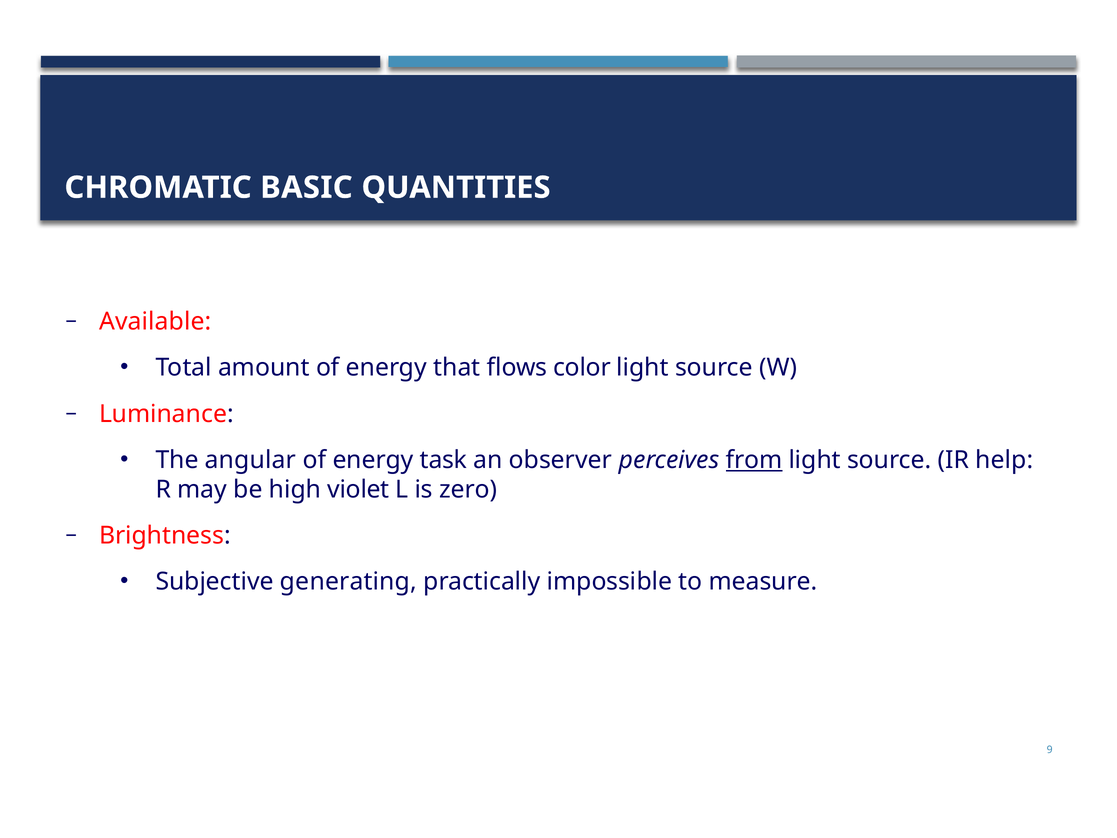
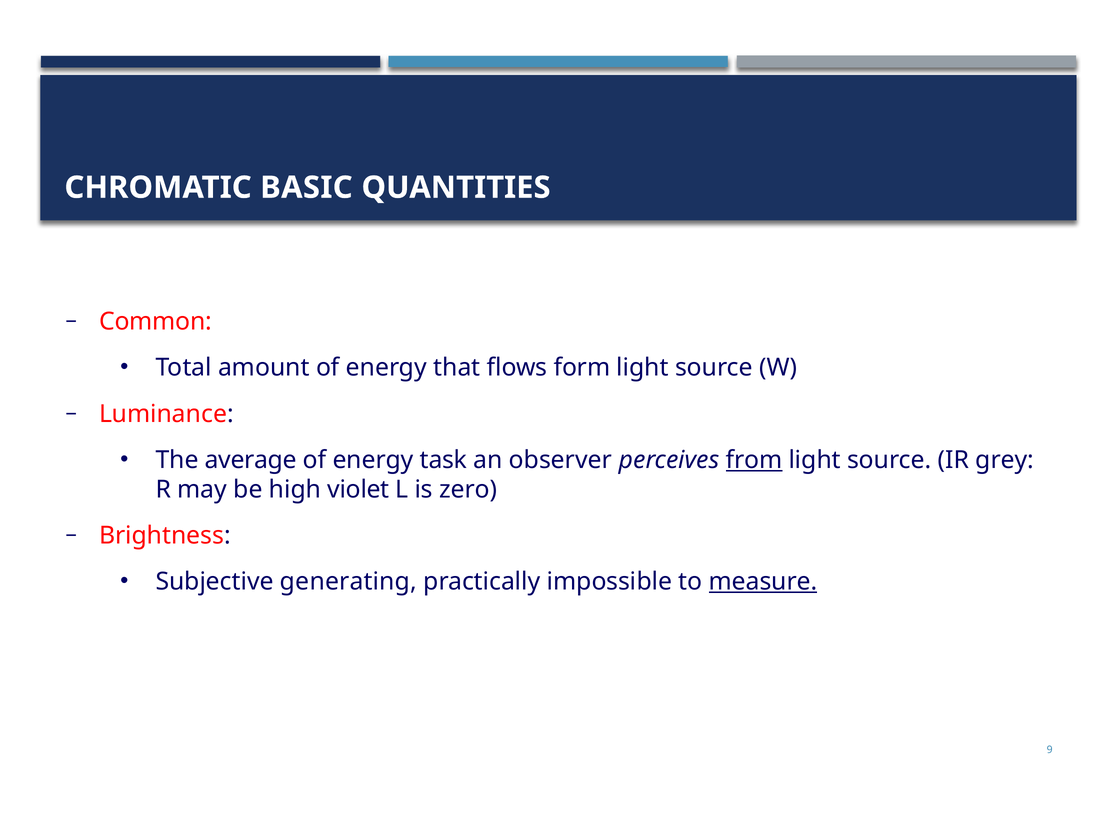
Available: Available -> Common (155, 322)
color: color -> form (582, 368)
angular: angular -> average (251, 460)
help: help -> grey (1005, 460)
measure underline: none -> present (763, 582)
